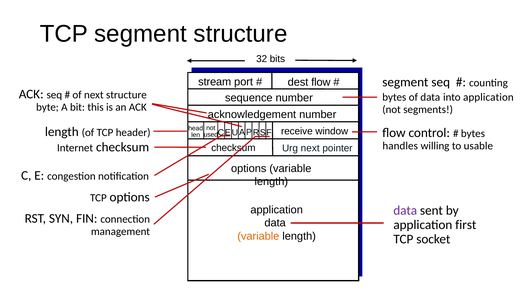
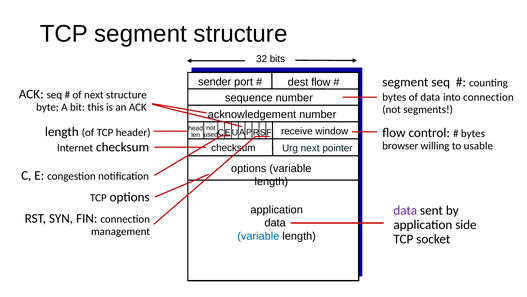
stream: stream -> sender (215, 82)
into application: application -> connection (488, 97)
handles: handles -> browser (400, 146)
first: first -> side (466, 224)
variable colour: orange -> blue (258, 236)
